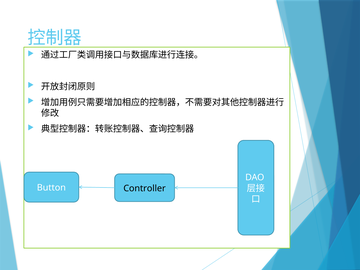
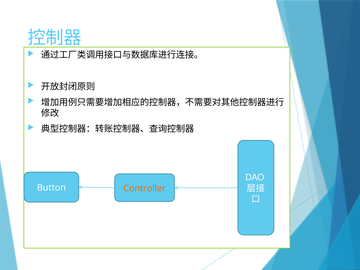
Controller colour: black -> orange (145, 188)
